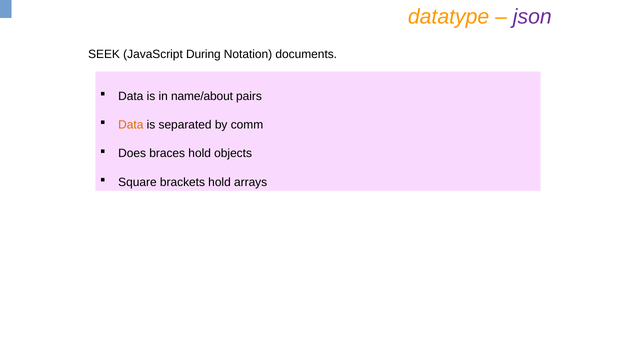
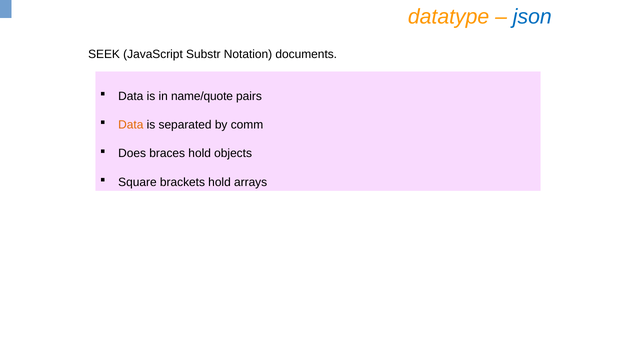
json colour: purple -> blue (532, 17)
During: During -> Substr (203, 54)
name/about: name/about -> name/quote (202, 96)
